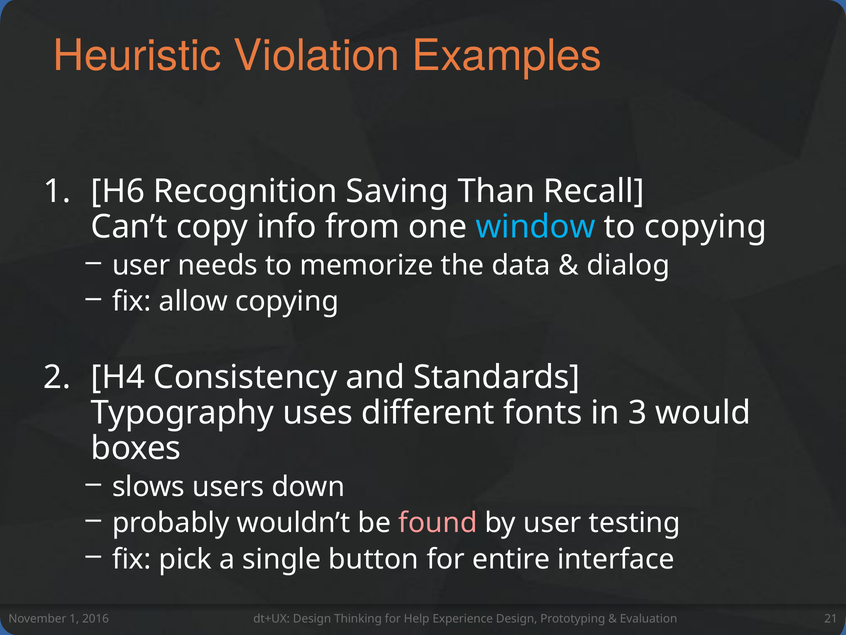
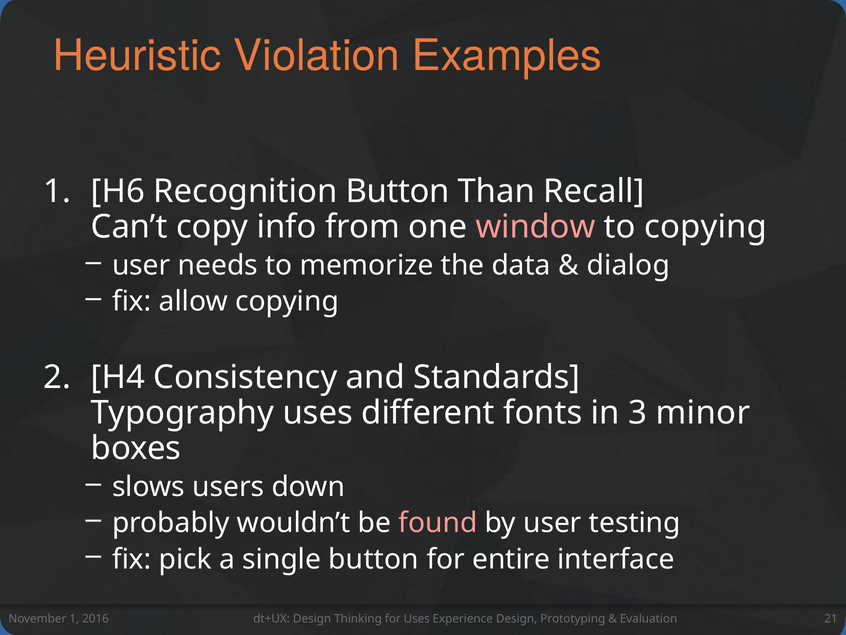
Recognition Saving: Saving -> Button (398, 191)
window colour: light blue -> pink (536, 227)
would: would -> minor (703, 412)
for Help: Help -> Uses (417, 618)
